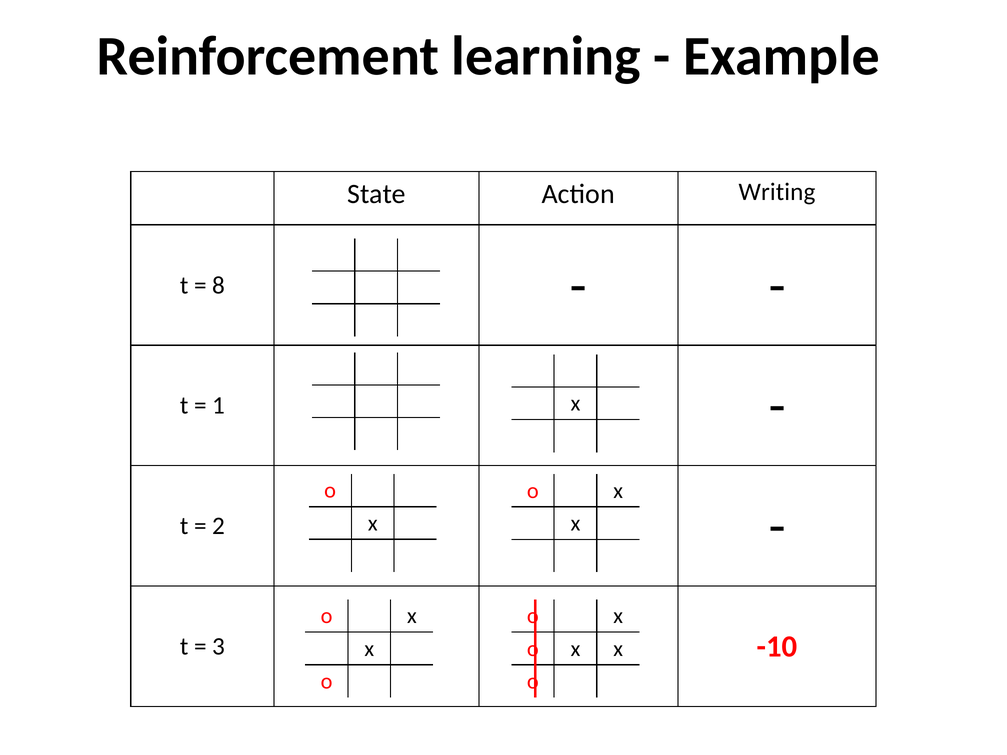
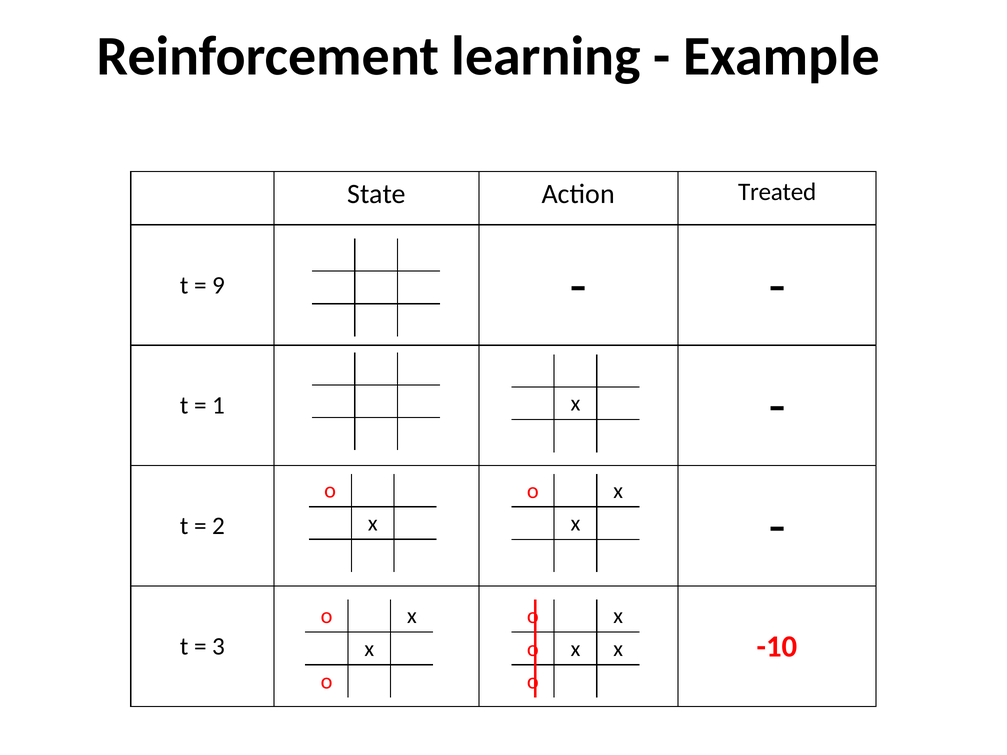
Writing: Writing -> Treated (777, 192)
8: 8 -> 9 (218, 285)
